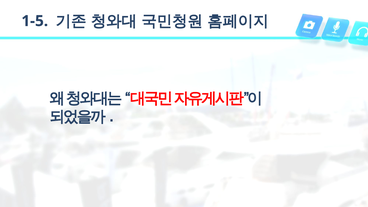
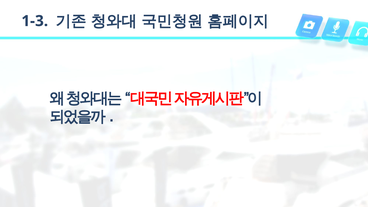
1-5: 1-5 -> 1-3 (35, 21)
